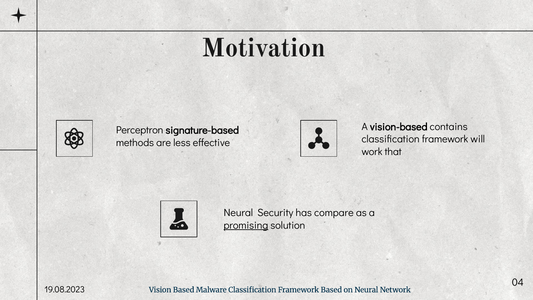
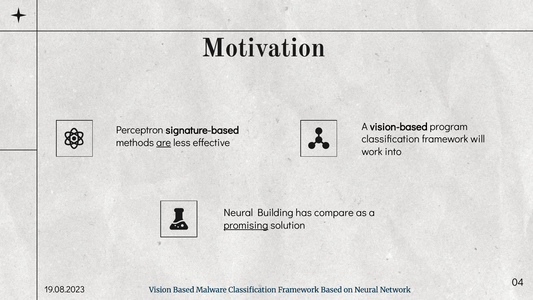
contains: contains -> program (449, 127)
are underline: none -> present (164, 143)
that: that -> into (393, 152)
Security: Security -> Building (275, 213)
